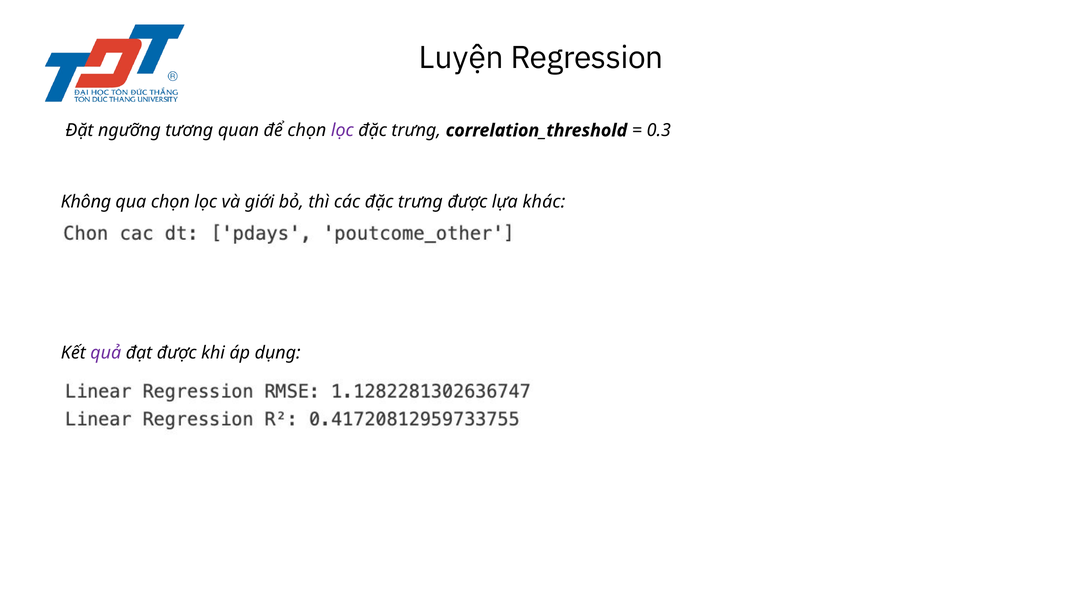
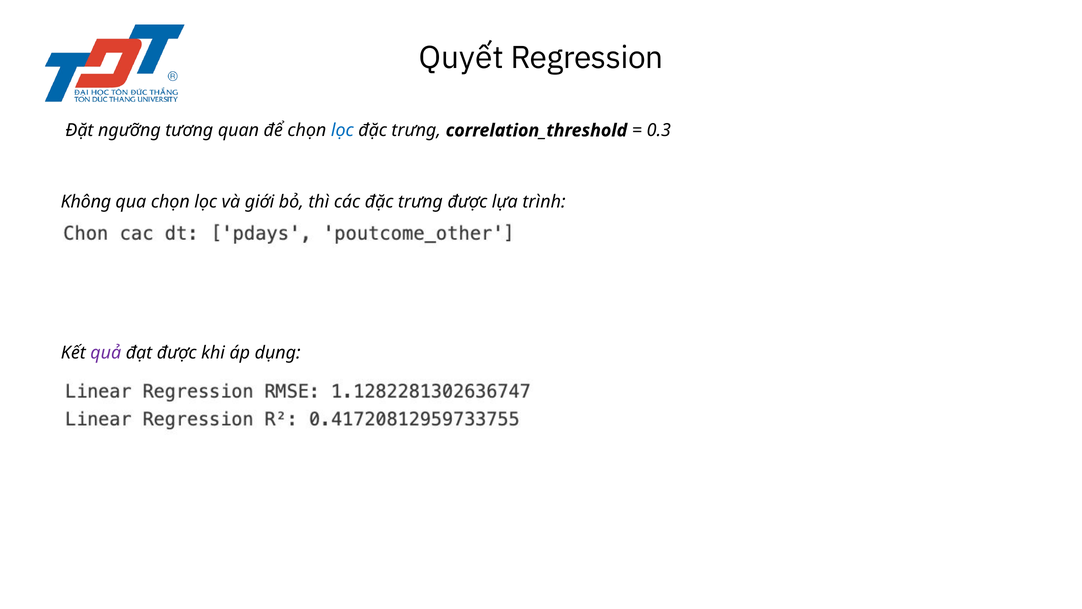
Luyện: Luyện -> Quyết (461, 58)
lọc colour: purple -> blue (342, 130)
khác: khác -> trình (544, 202)
